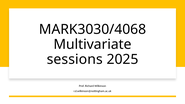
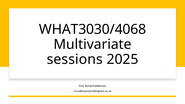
MARK3030/4068: MARK3030/4068 -> WHAT3030/4068 (93, 29)
